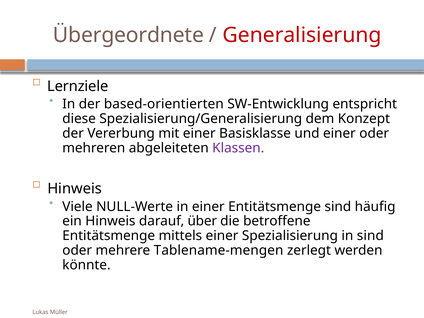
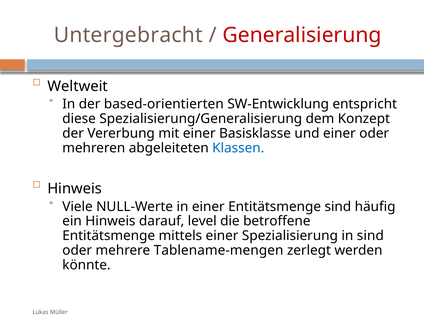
Übergeordnete: Übergeordnete -> Untergebracht (128, 35)
Lernziele: Lernziele -> Weltweit (78, 86)
Klassen colour: purple -> blue (238, 148)
über: über -> level (202, 221)
